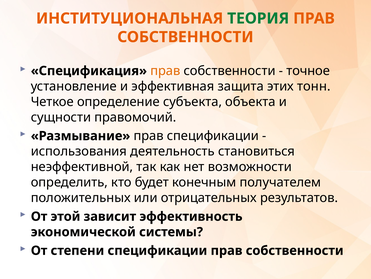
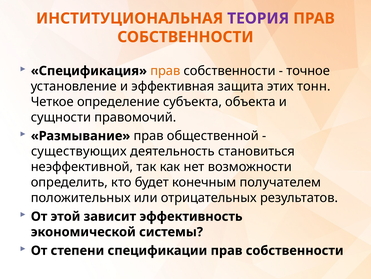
ТЕОРИЯ colour: green -> purple (258, 18)
прав спецификации: спецификации -> общественной (213, 136)
использования: использования -> существующих (79, 151)
